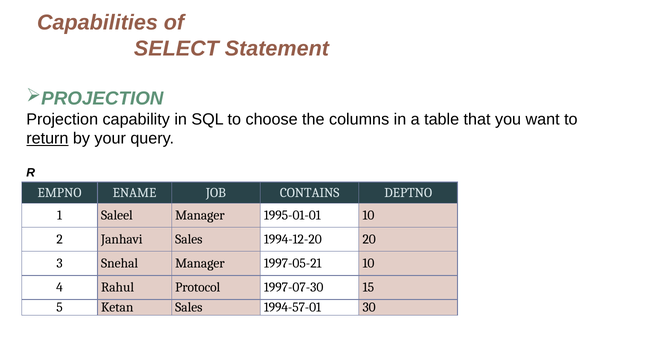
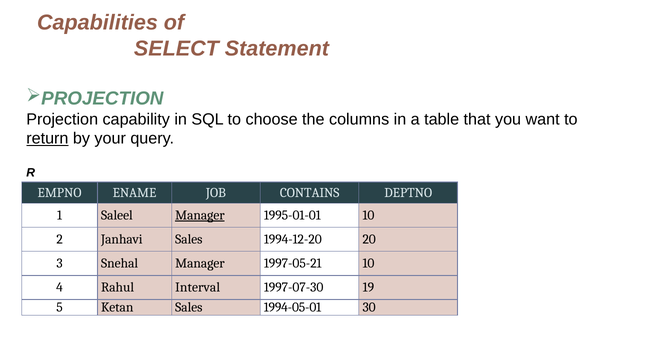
Manager underline: none -> present (200, 215)
Protocol: Protocol -> Interval (198, 287)
15: 15 -> 19 (368, 287)
1994-57-01: 1994-57-01 -> 1994-05-01 (292, 307)
